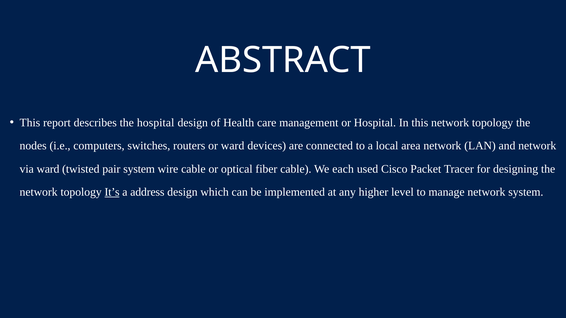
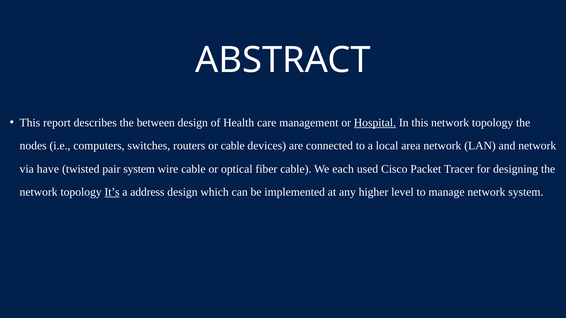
the hospital: hospital -> between (156, 123)
Hospital underline: none -> present (375, 123)
or ward: ward -> cable (233, 146)
via ward: ward -> have (48, 169)
